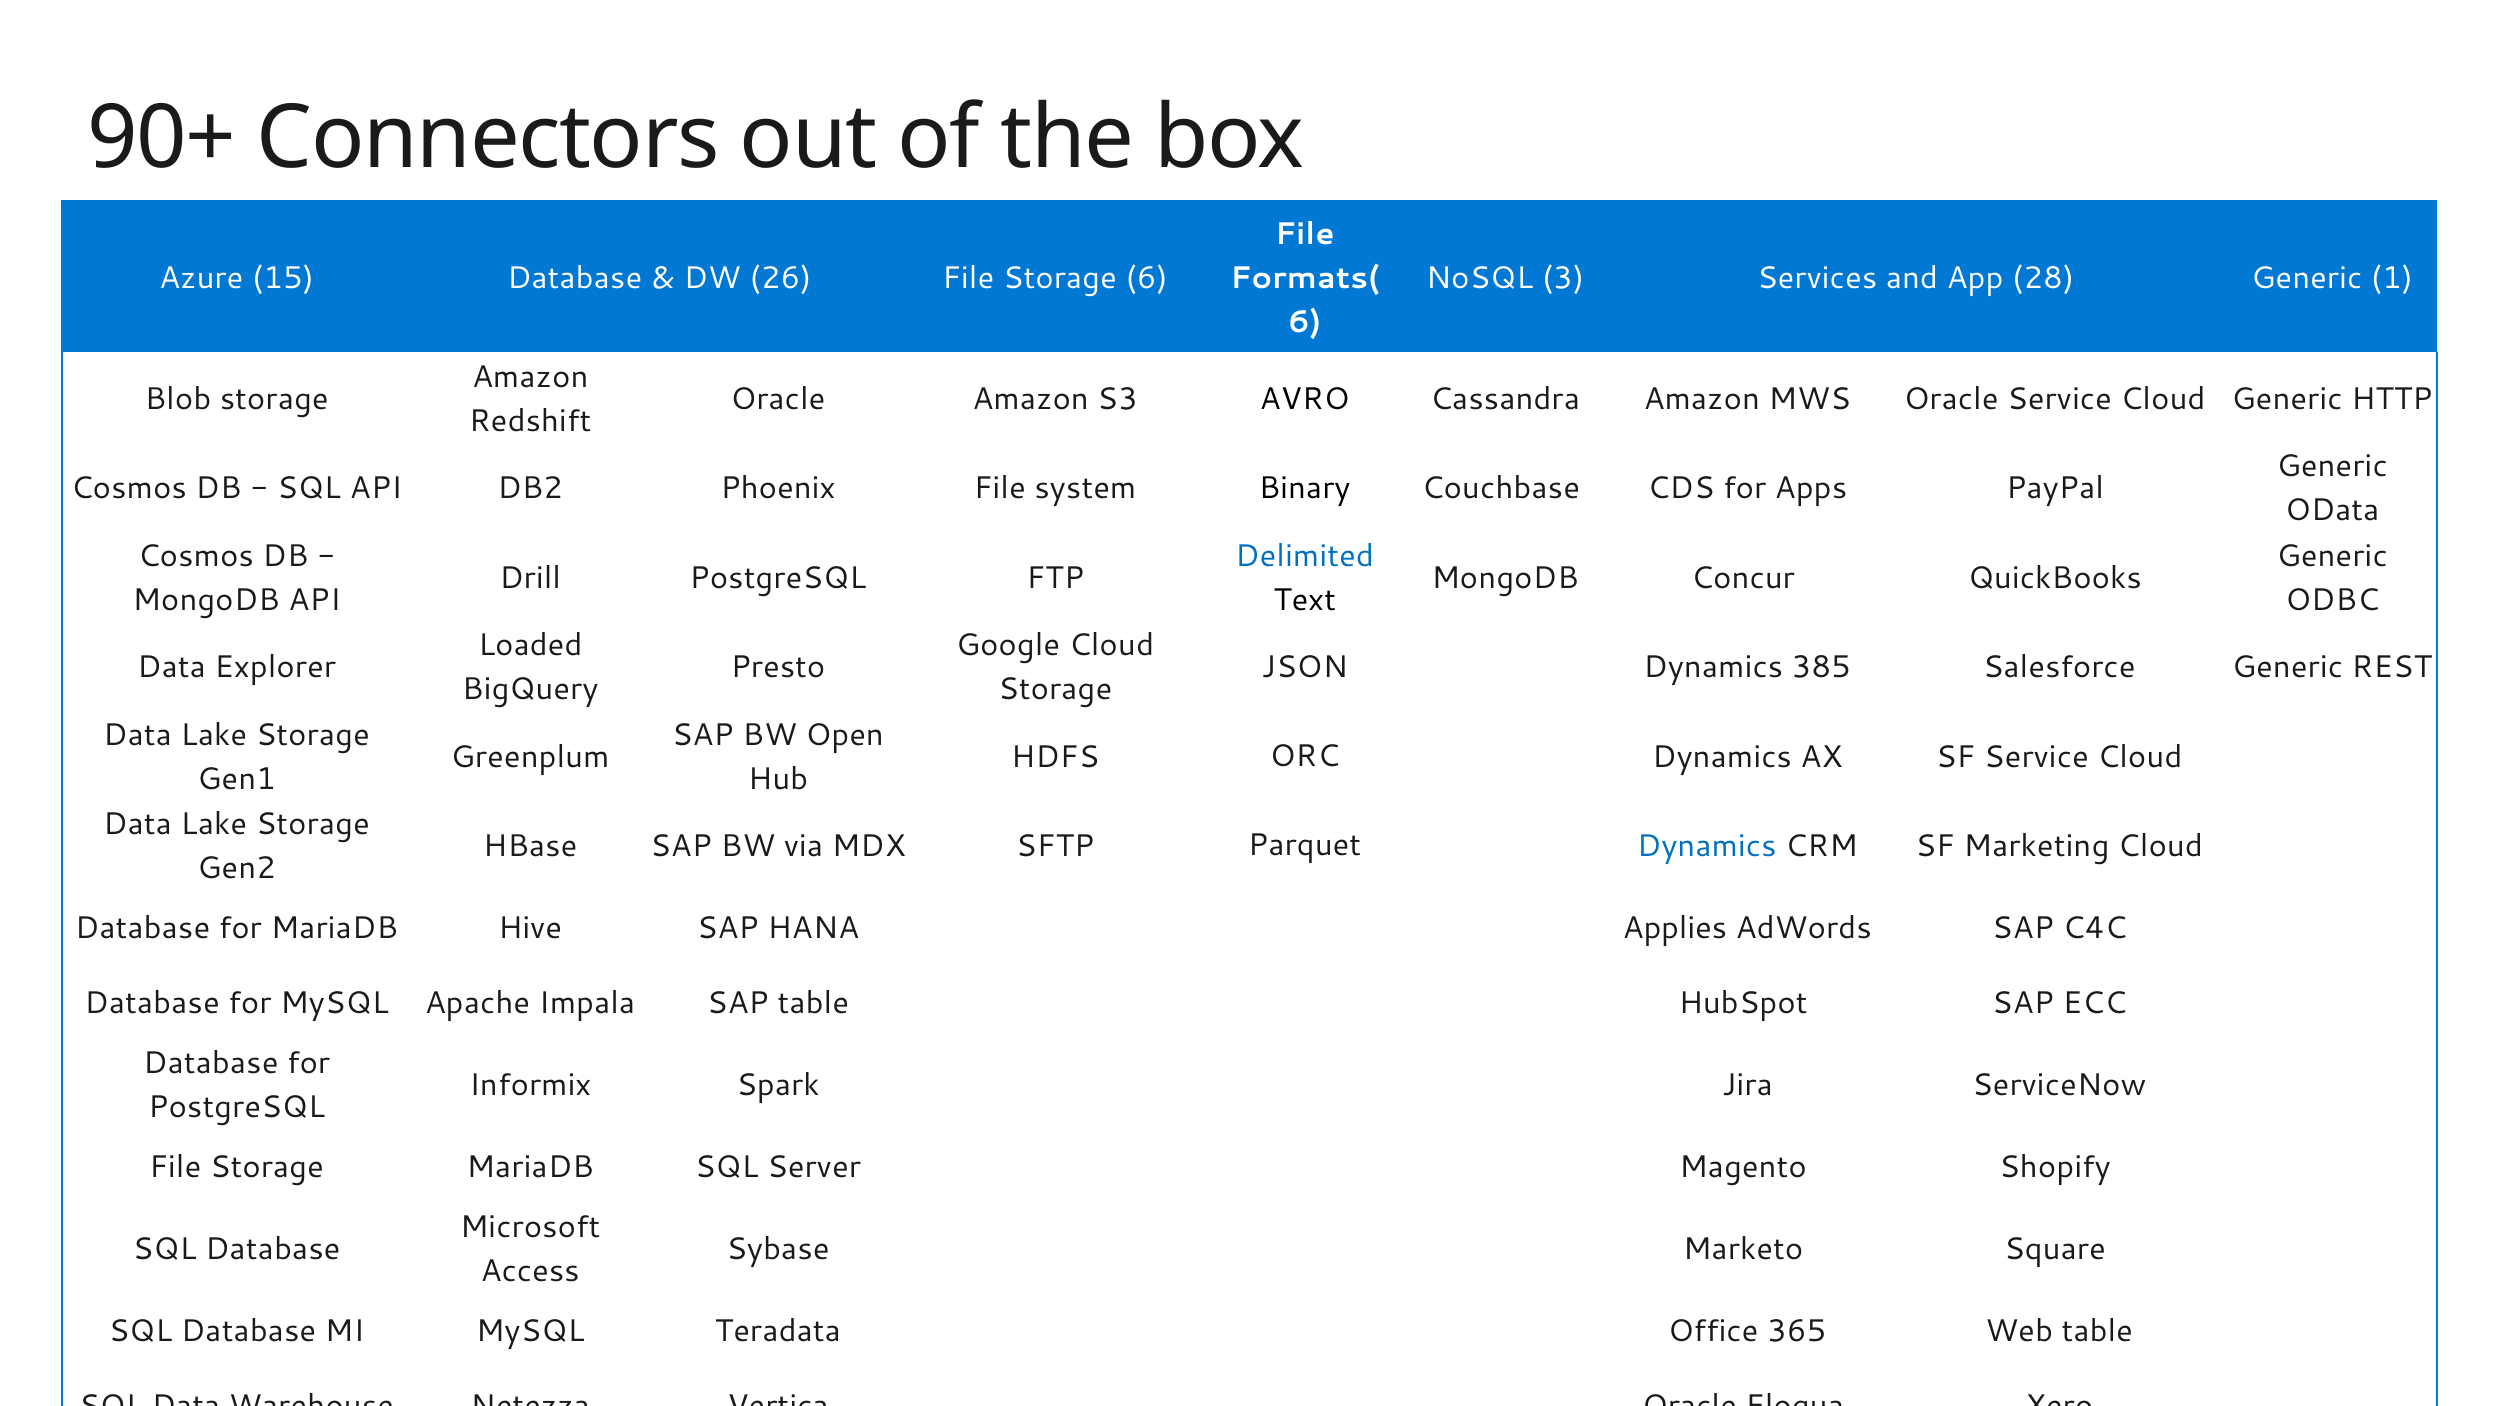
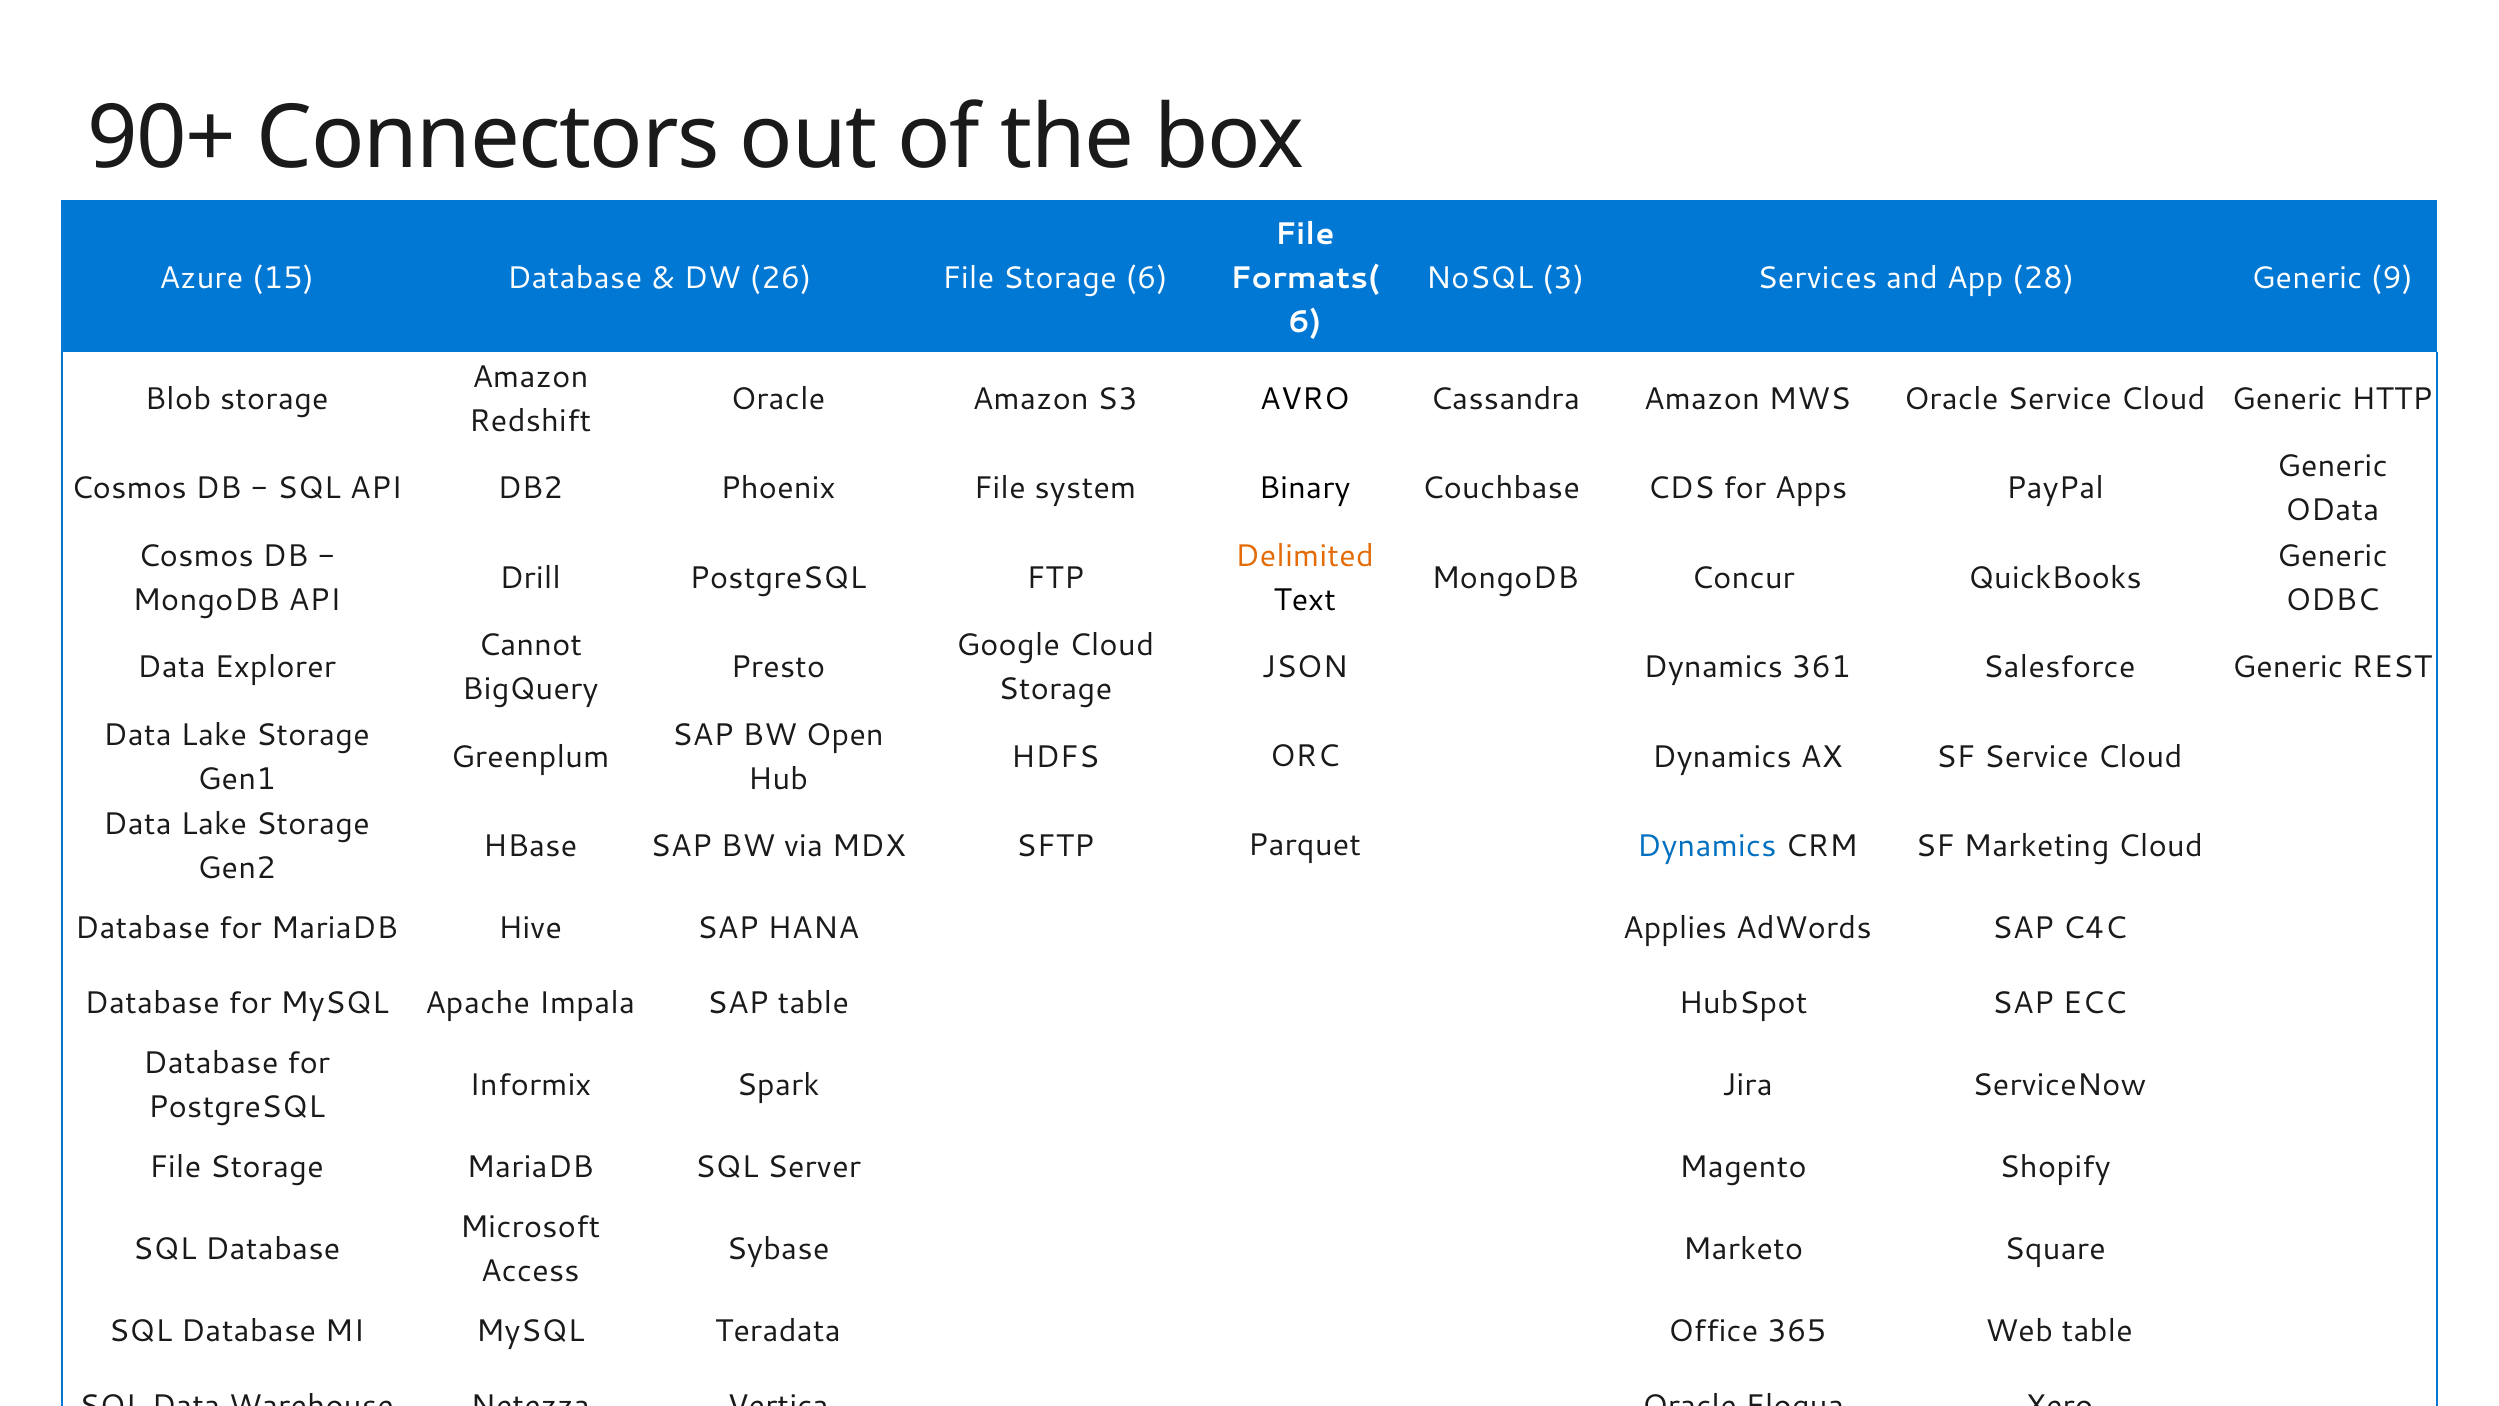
1: 1 -> 9 (2392, 278)
Delimited colour: blue -> orange (1305, 556)
Loaded: Loaded -> Cannot (530, 645)
385: 385 -> 361 (1821, 667)
